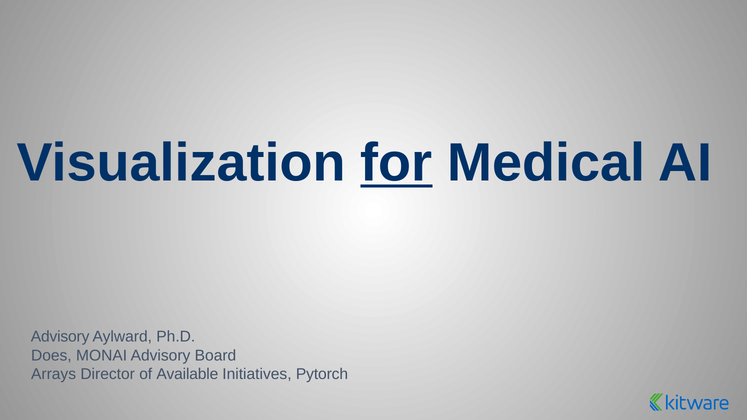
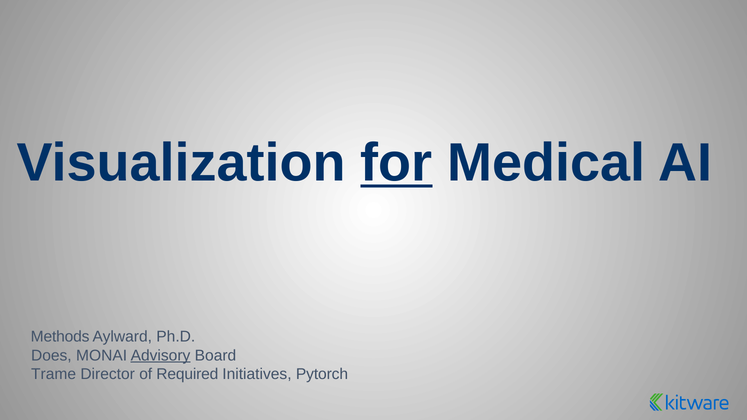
Advisory: Advisory -> Methods (60, 337)
Advisory underline: none -> present (161, 356)
Arrays: Arrays -> Trame (54, 374)
Available: Available -> Required (187, 374)
